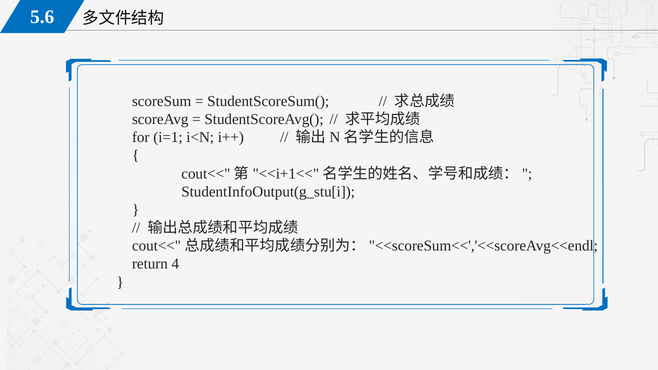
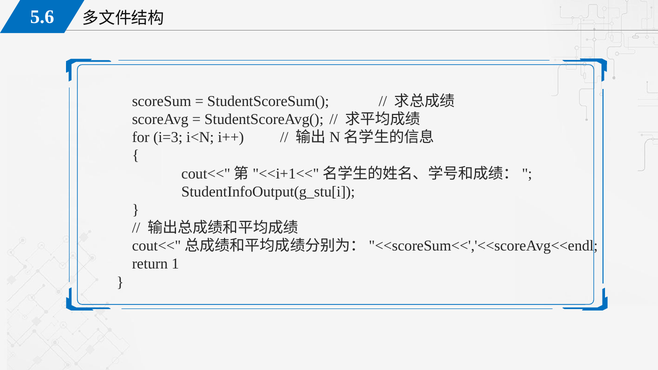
i=1: i=1 -> i=3 (168, 137)
4: 4 -> 1 (175, 264)
